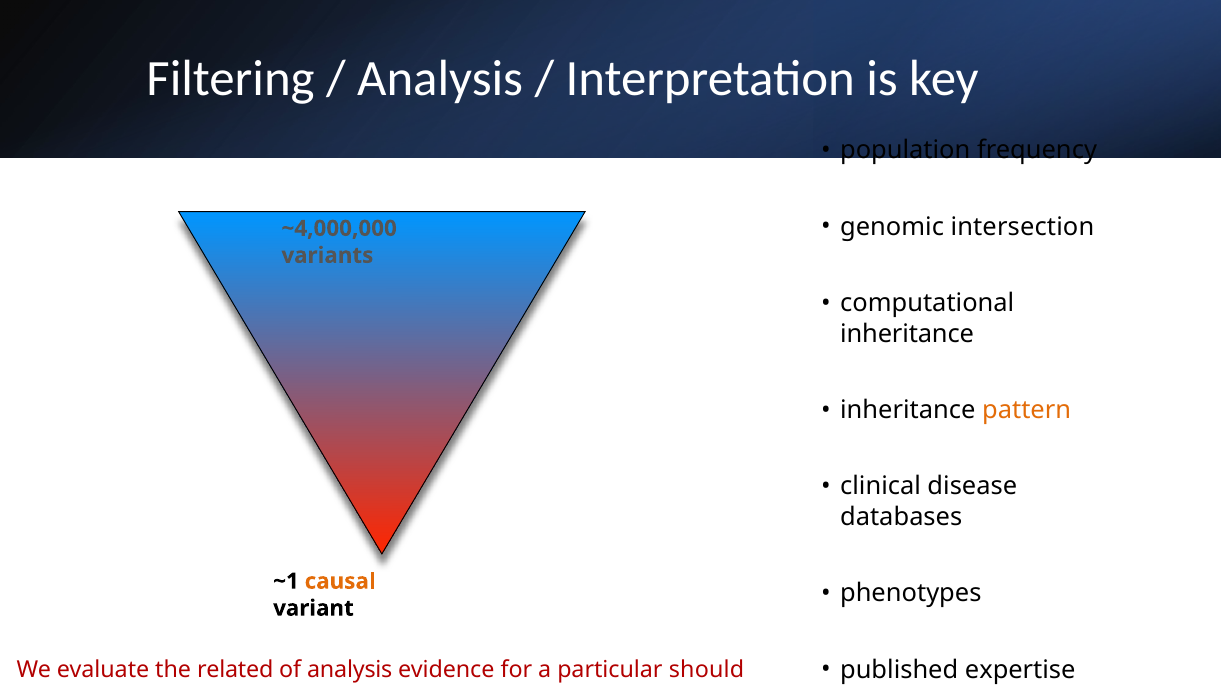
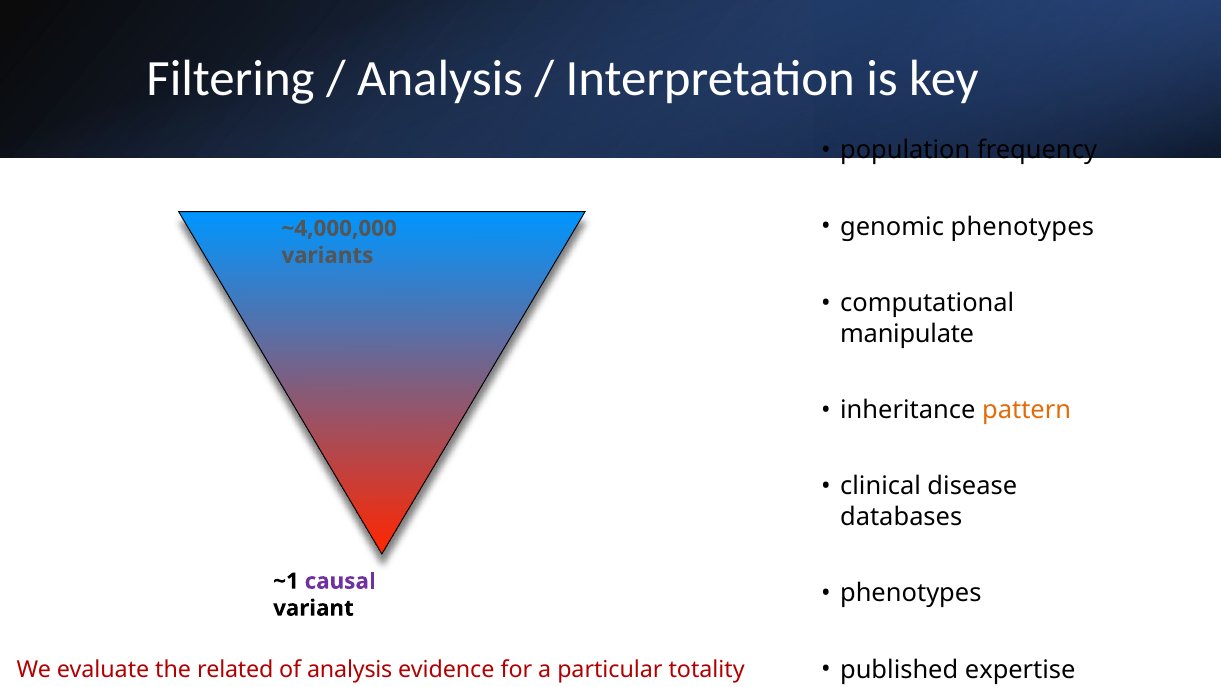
genomic intersection: intersection -> phenotypes (1022, 227)
inheritance: inheritance -> manipulate (907, 334)
causal colour: orange -> purple (340, 581)
should: should -> totality (707, 670)
